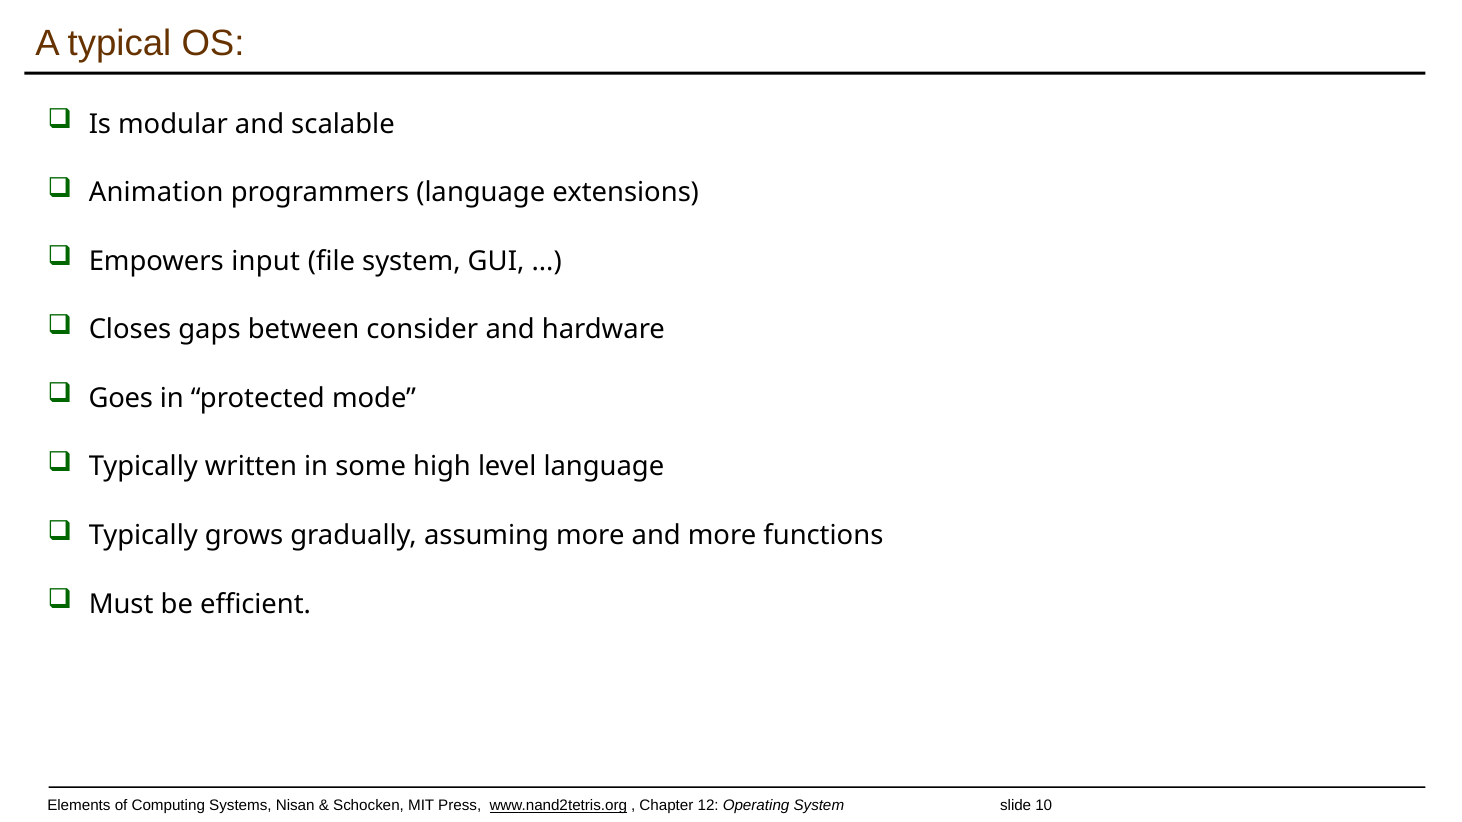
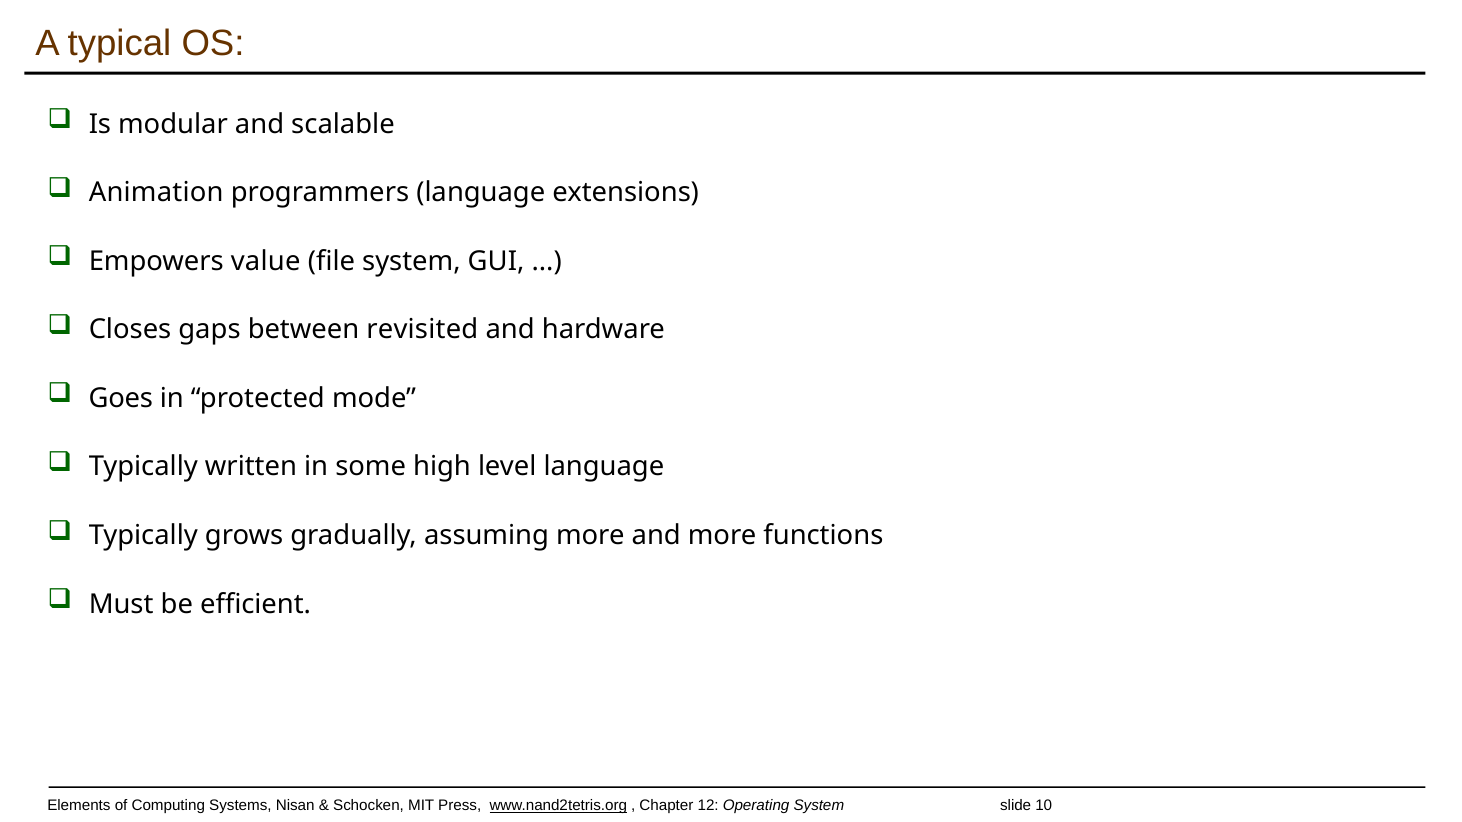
input: input -> value (266, 261)
consider: consider -> revisited (422, 330)
